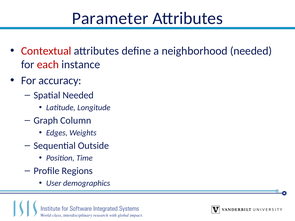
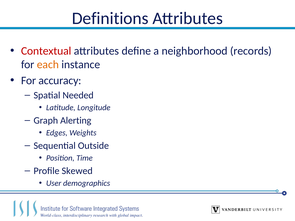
Parameter: Parameter -> Definitions (110, 18)
neighborhood needed: needed -> records (251, 51)
each colour: red -> orange (48, 65)
Column: Column -> Alerting (76, 121)
Regions: Regions -> Skewed (77, 171)
